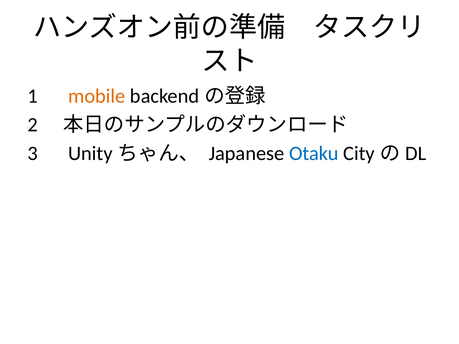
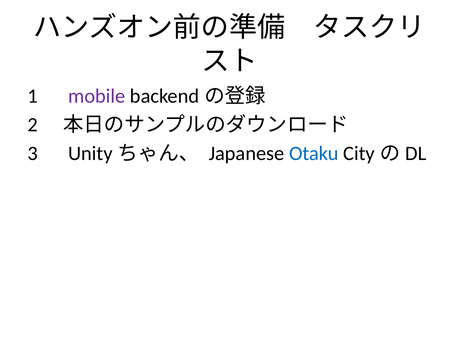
mobile colour: orange -> purple (97, 96)
